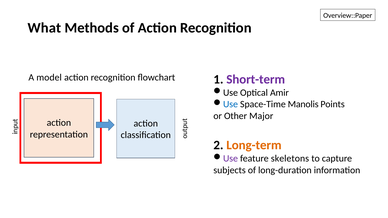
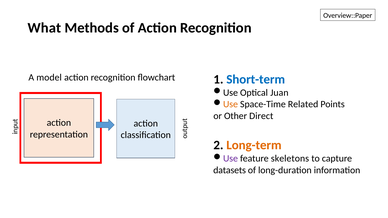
Short-term colour: purple -> blue (256, 79)
Amir: Amir -> Juan (279, 93)
Use colour: blue -> orange (231, 104)
Manolis: Manolis -> Related (303, 104)
Major: Major -> Direct (261, 116)
subjects: subjects -> datasets (230, 170)
